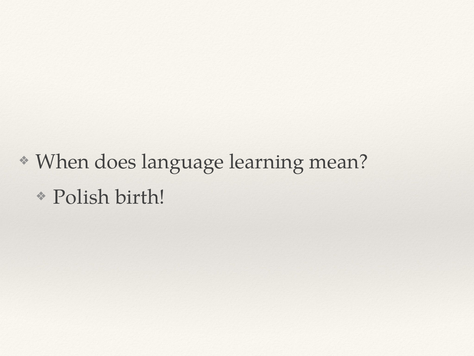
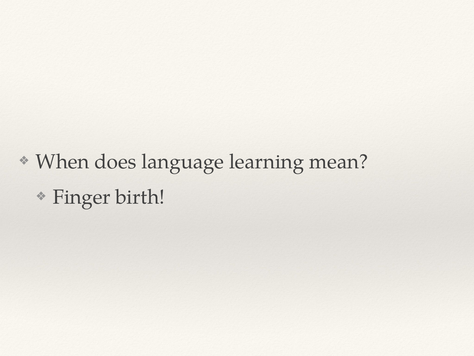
Polish: Polish -> Finger (82, 197)
